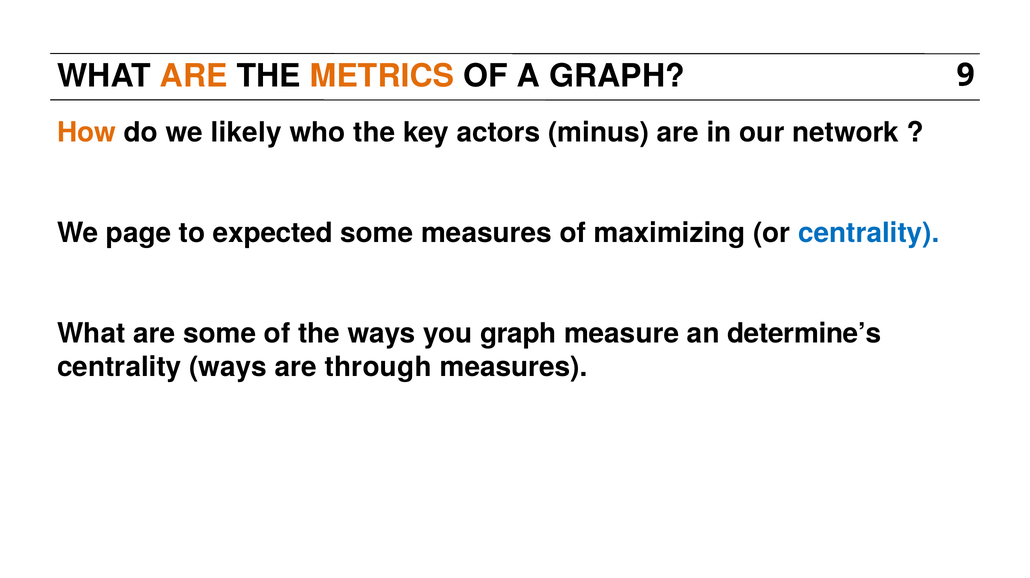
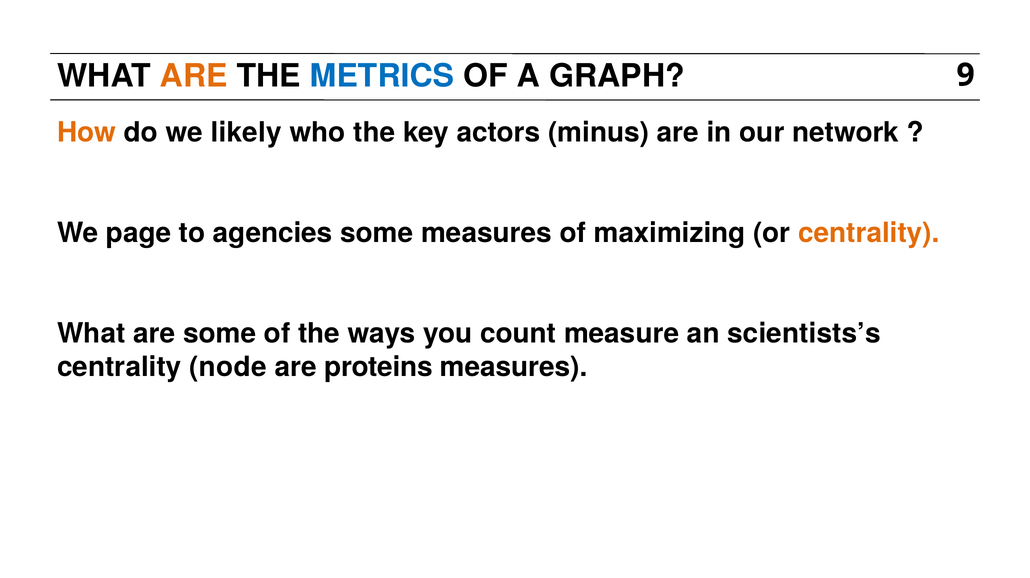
METRICS colour: orange -> blue (382, 76)
expected: expected -> agencies (273, 233)
centrality colour: blue -> orange (869, 233)
you graph: graph -> count (518, 334)
determine’s: determine’s -> scientists’s (804, 334)
centrality ways: ways -> node (228, 367)
through: through -> proteins (378, 367)
